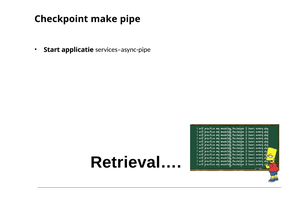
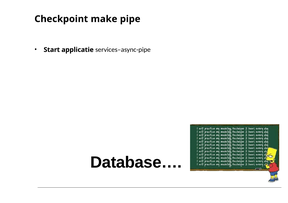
Retrieval…: Retrieval… -> Database… (136, 163)
